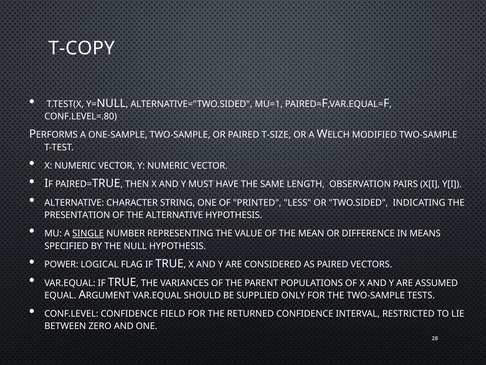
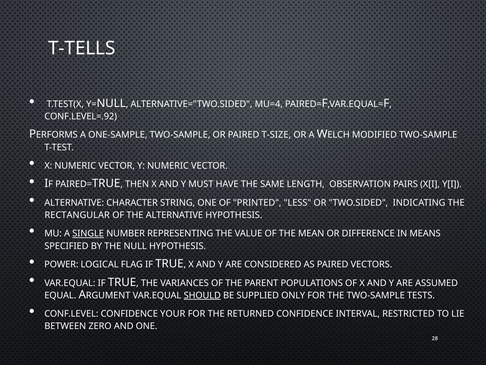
T-COPY: T-COPY -> T-TELLS (82, 48)
MU=1: MU=1 -> MU=4 (269, 104)
CONF.LEVEL=.80: CONF.LEVEL=.80 -> CONF.LEVEL=.92 (81, 116)
PRESENTATION: PRESENTATION -> RECTANGULAR (77, 215)
SHOULD underline: none -> present (202, 295)
FIELD: FIELD -> YOUR (173, 313)
